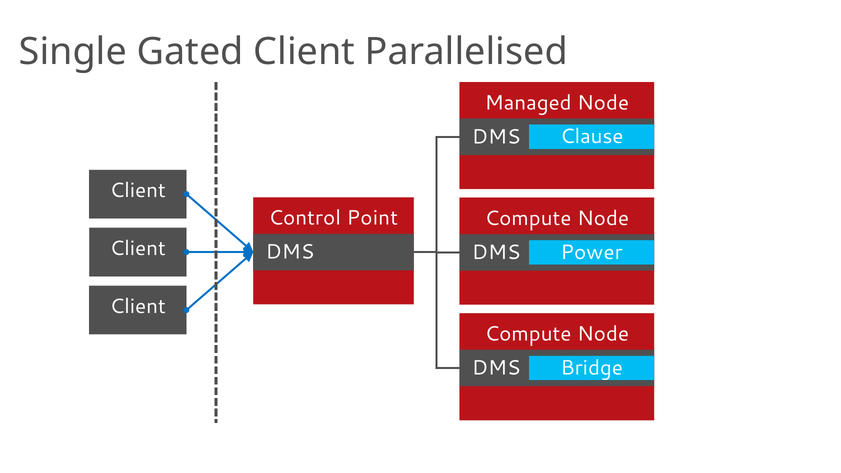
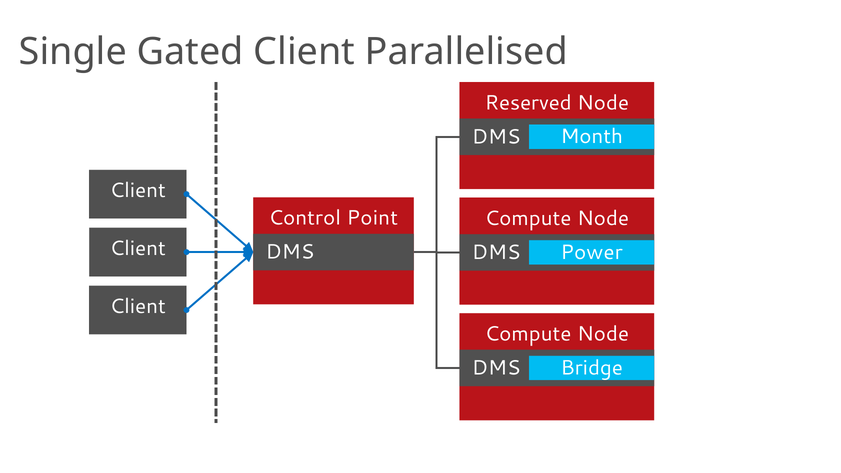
Managed: Managed -> Reserved (528, 103)
Clause: Clause -> Month (592, 137)
